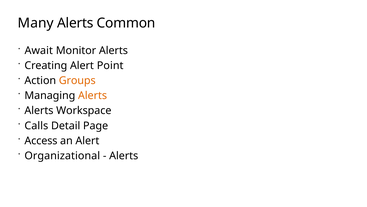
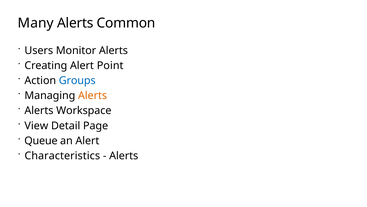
Await: Await -> Users (39, 50)
Groups colour: orange -> blue (77, 80)
Calls: Calls -> View (36, 125)
Access: Access -> Queue (41, 140)
Organizational: Organizational -> Characteristics (62, 155)
